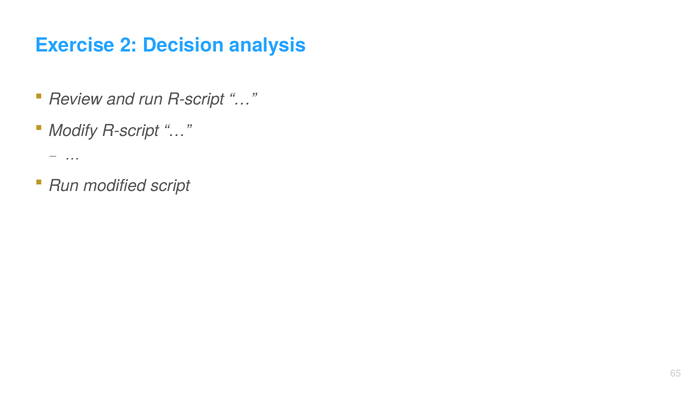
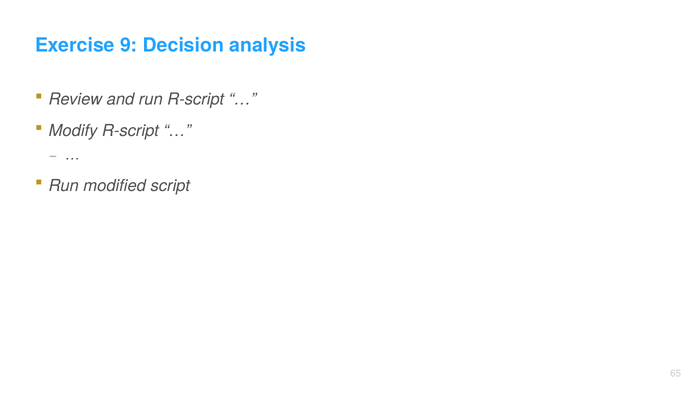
2: 2 -> 9 (129, 45)
